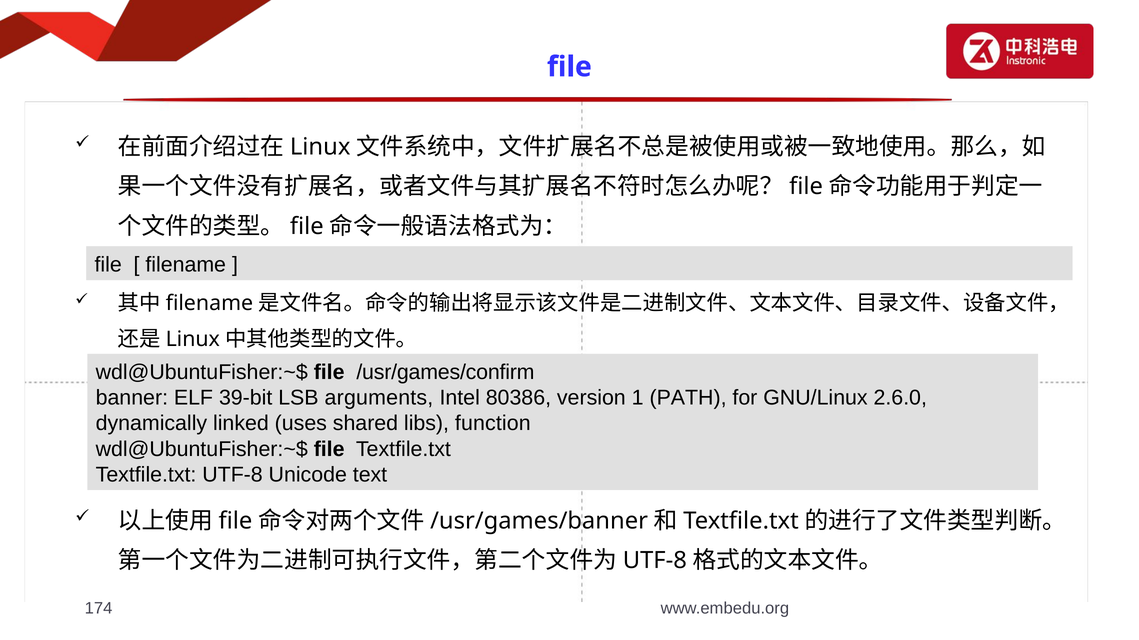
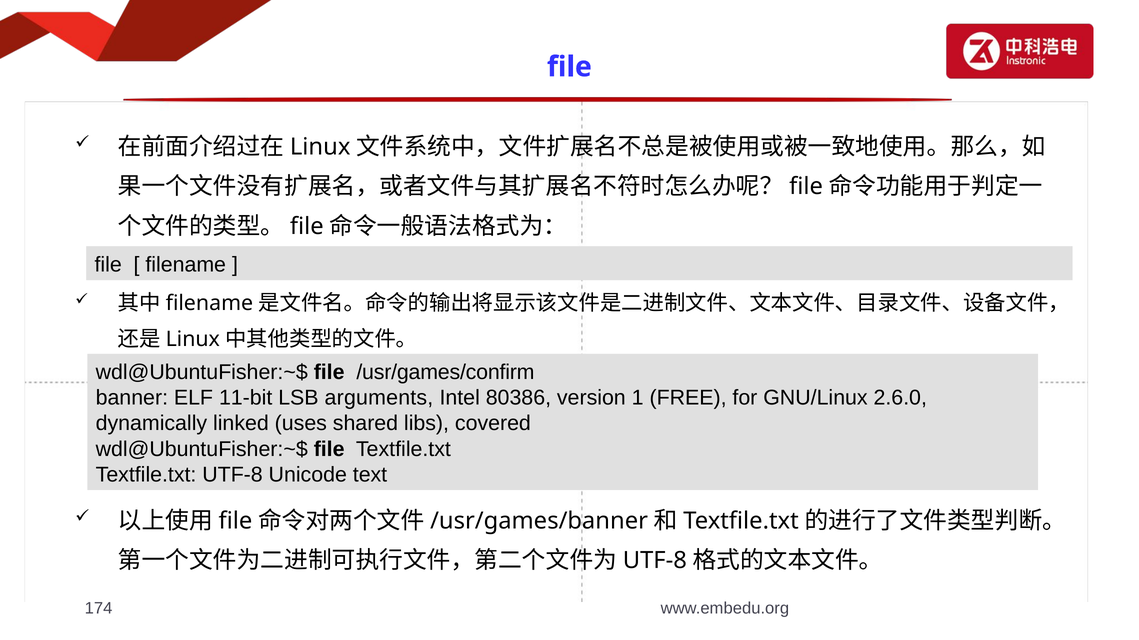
39-bit: 39-bit -> 11-bit (246, 398)
PATH: PATH -> FREE (688, 398)
function: function -> covered (493, 424)
